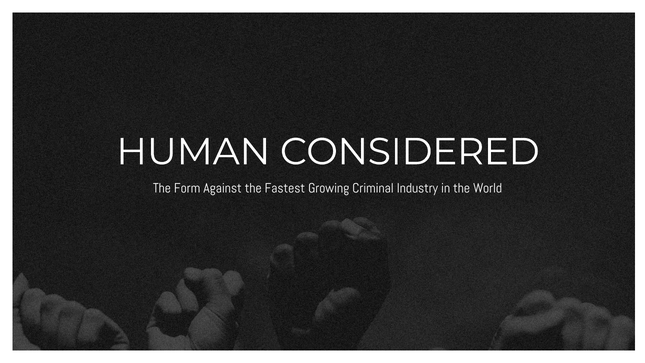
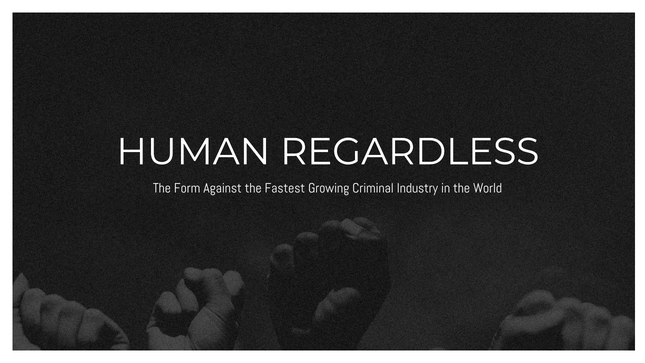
CONSIDERED: CONSIDERED -> REGARDLESS (410, 152)
